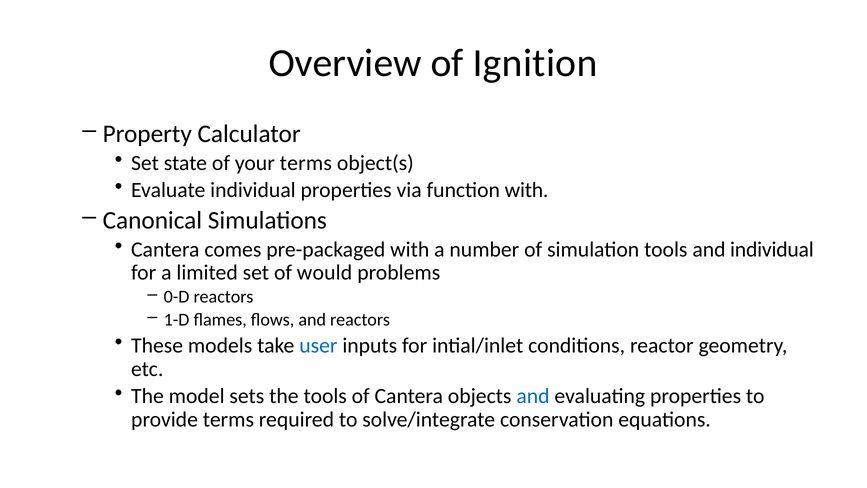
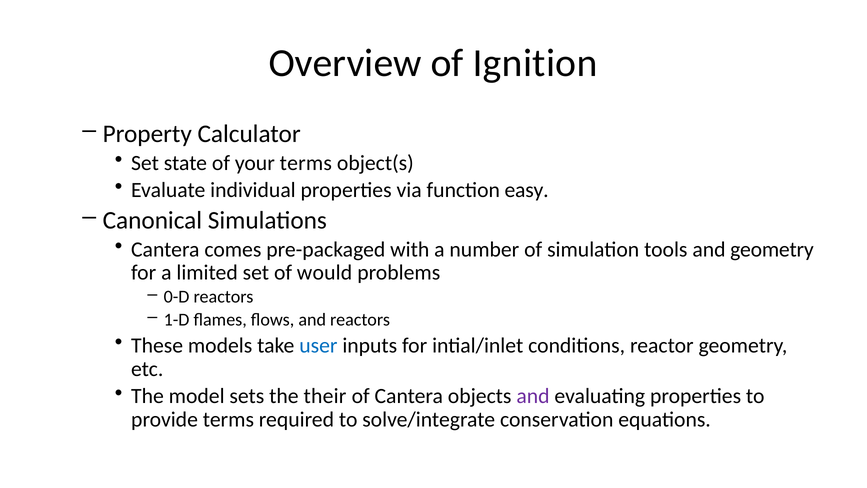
function with: with -> easy (527, 190)
and individual: individual -> geometry (772, 249)
the tools: tools -> their (325, 396)
and colour: blue -> purple (533, 396)
